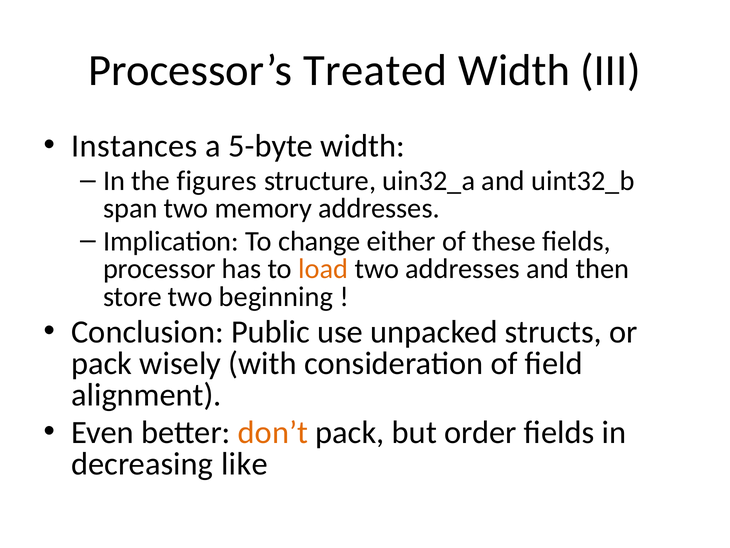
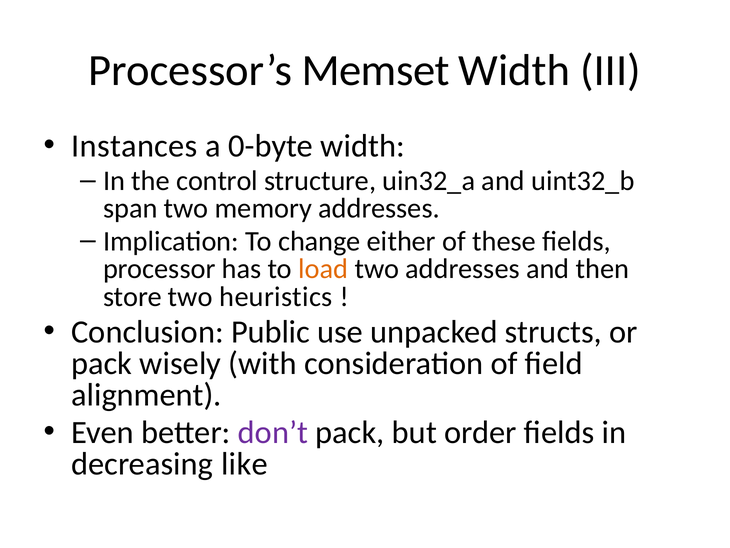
Treated: Treated -> Memset (376, 71)
5-byte: 5-byte -> 0-byte (271, 146)
figures: figures -> control (217, 181)
beginning: beginning -> heuristics (276, 296)
don’t colour: orange -> purple (273, 432)
